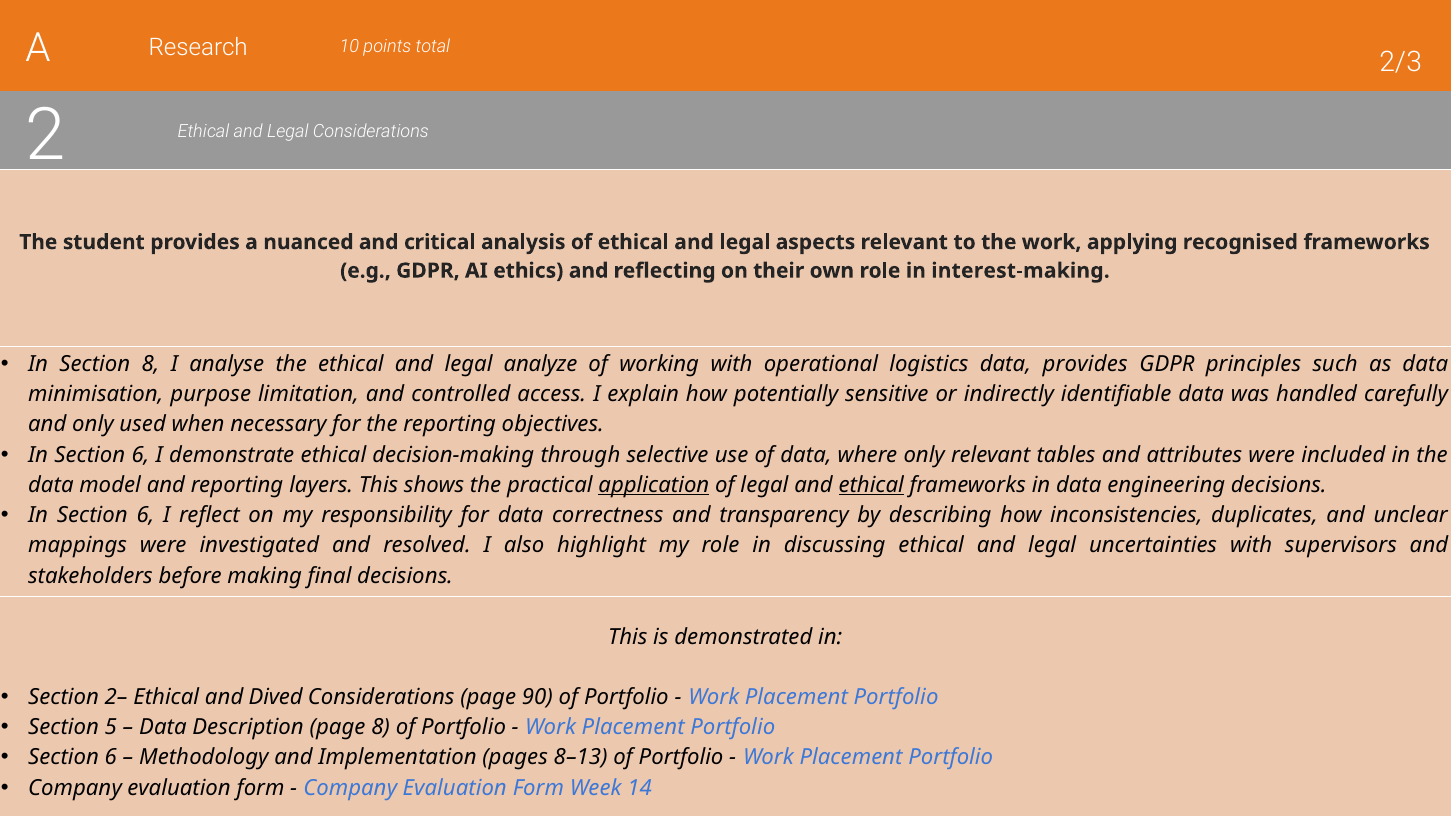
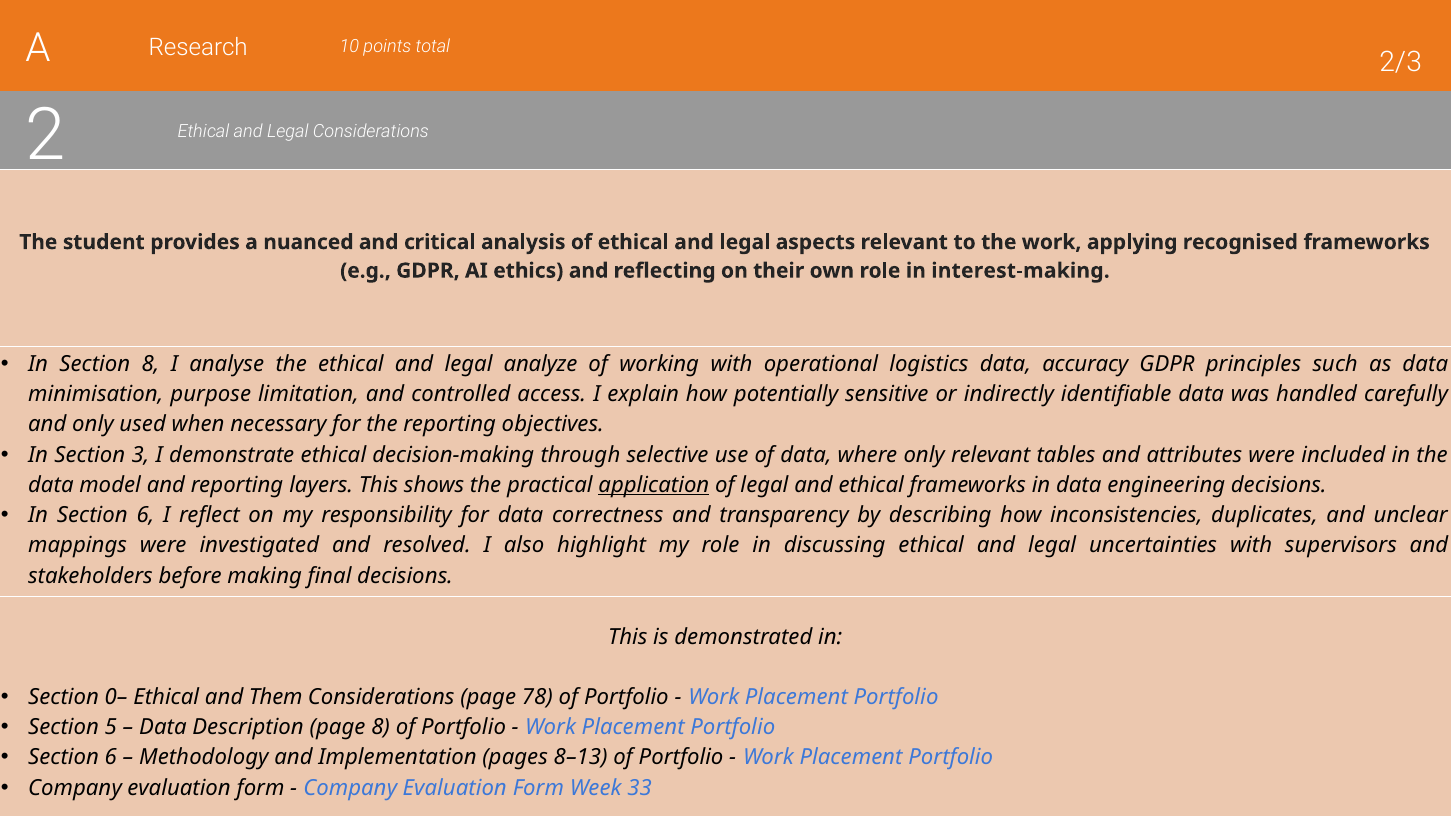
data provides: provides -> accuracy (1085, 364)
6: 6 -> 3 (140, 455)
ethical underline: present -> none (871, 485)
2–: 2– -> 0– (116, 697)
Dived: Dived -> Them (276, 697)
90: 90 -> 78 (537, 697)
14: 14 -> 33 (640, 788)
